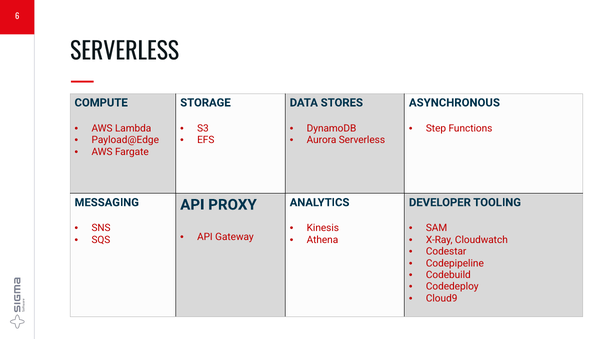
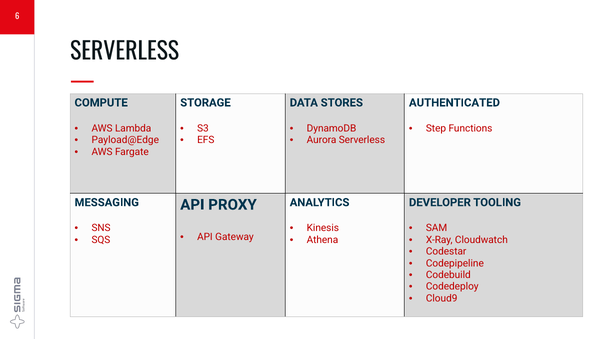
ASYNCHRONOUS: ASYNCHRONOUS -> AUTHENTICATED (454, 103)
